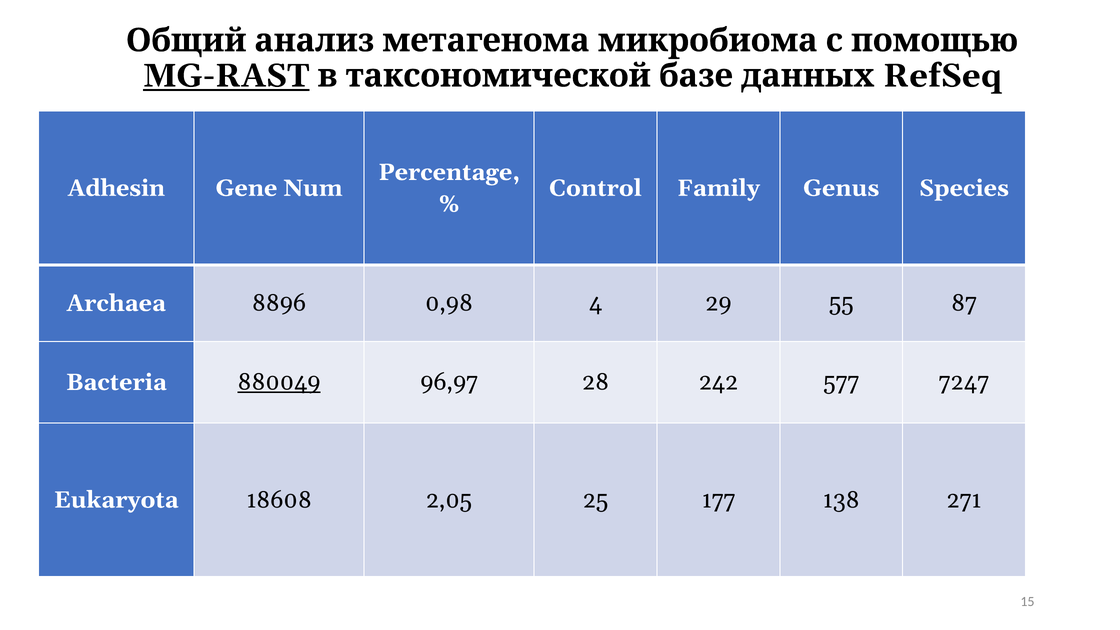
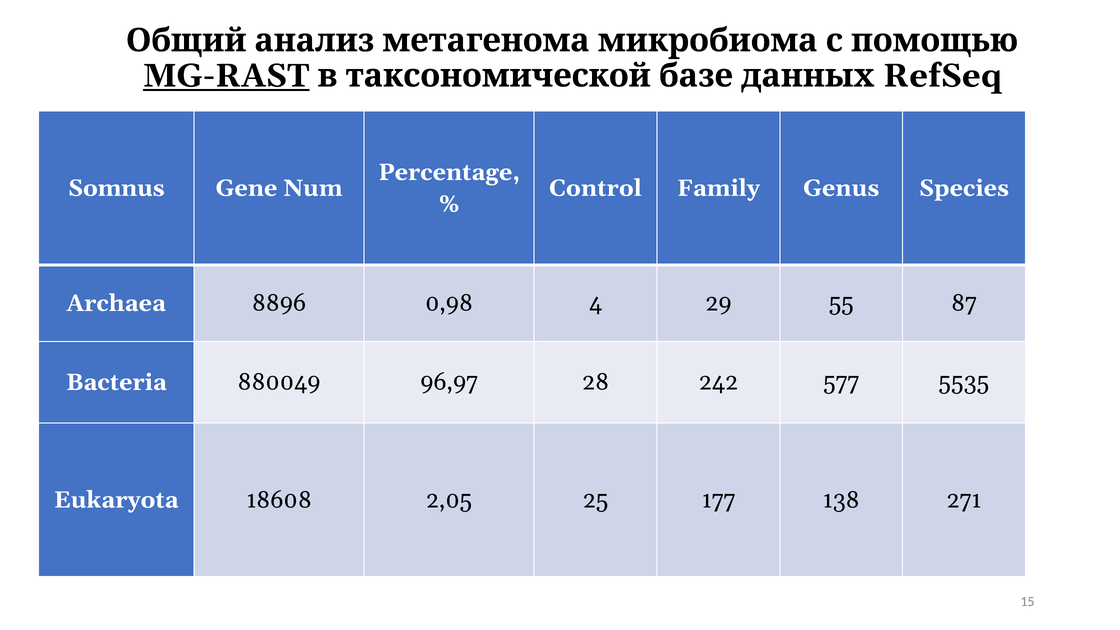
Adhesin: Adhesin -> Somnus (116, 188)
880049 underline: present -> none (279, 382)
7247: 7247 -> 5535 (964, 382)
